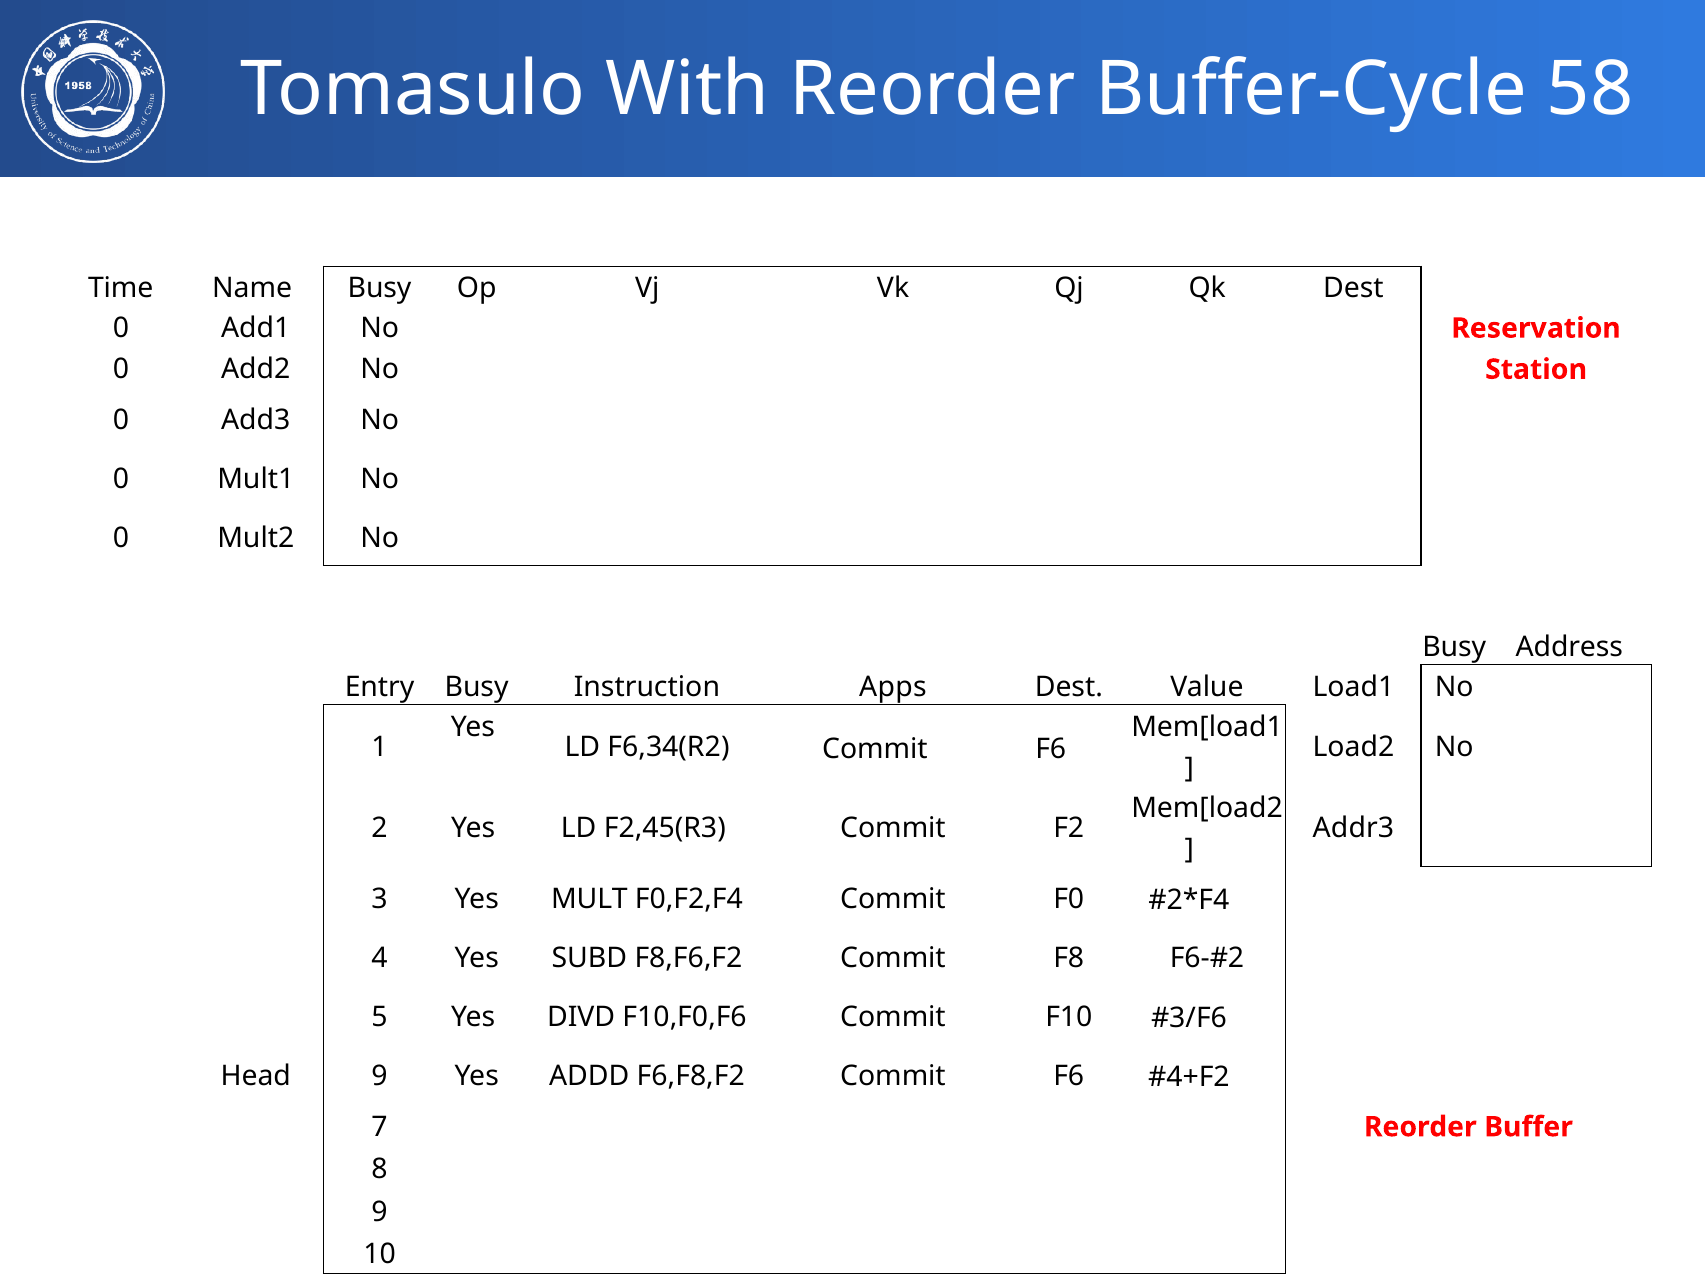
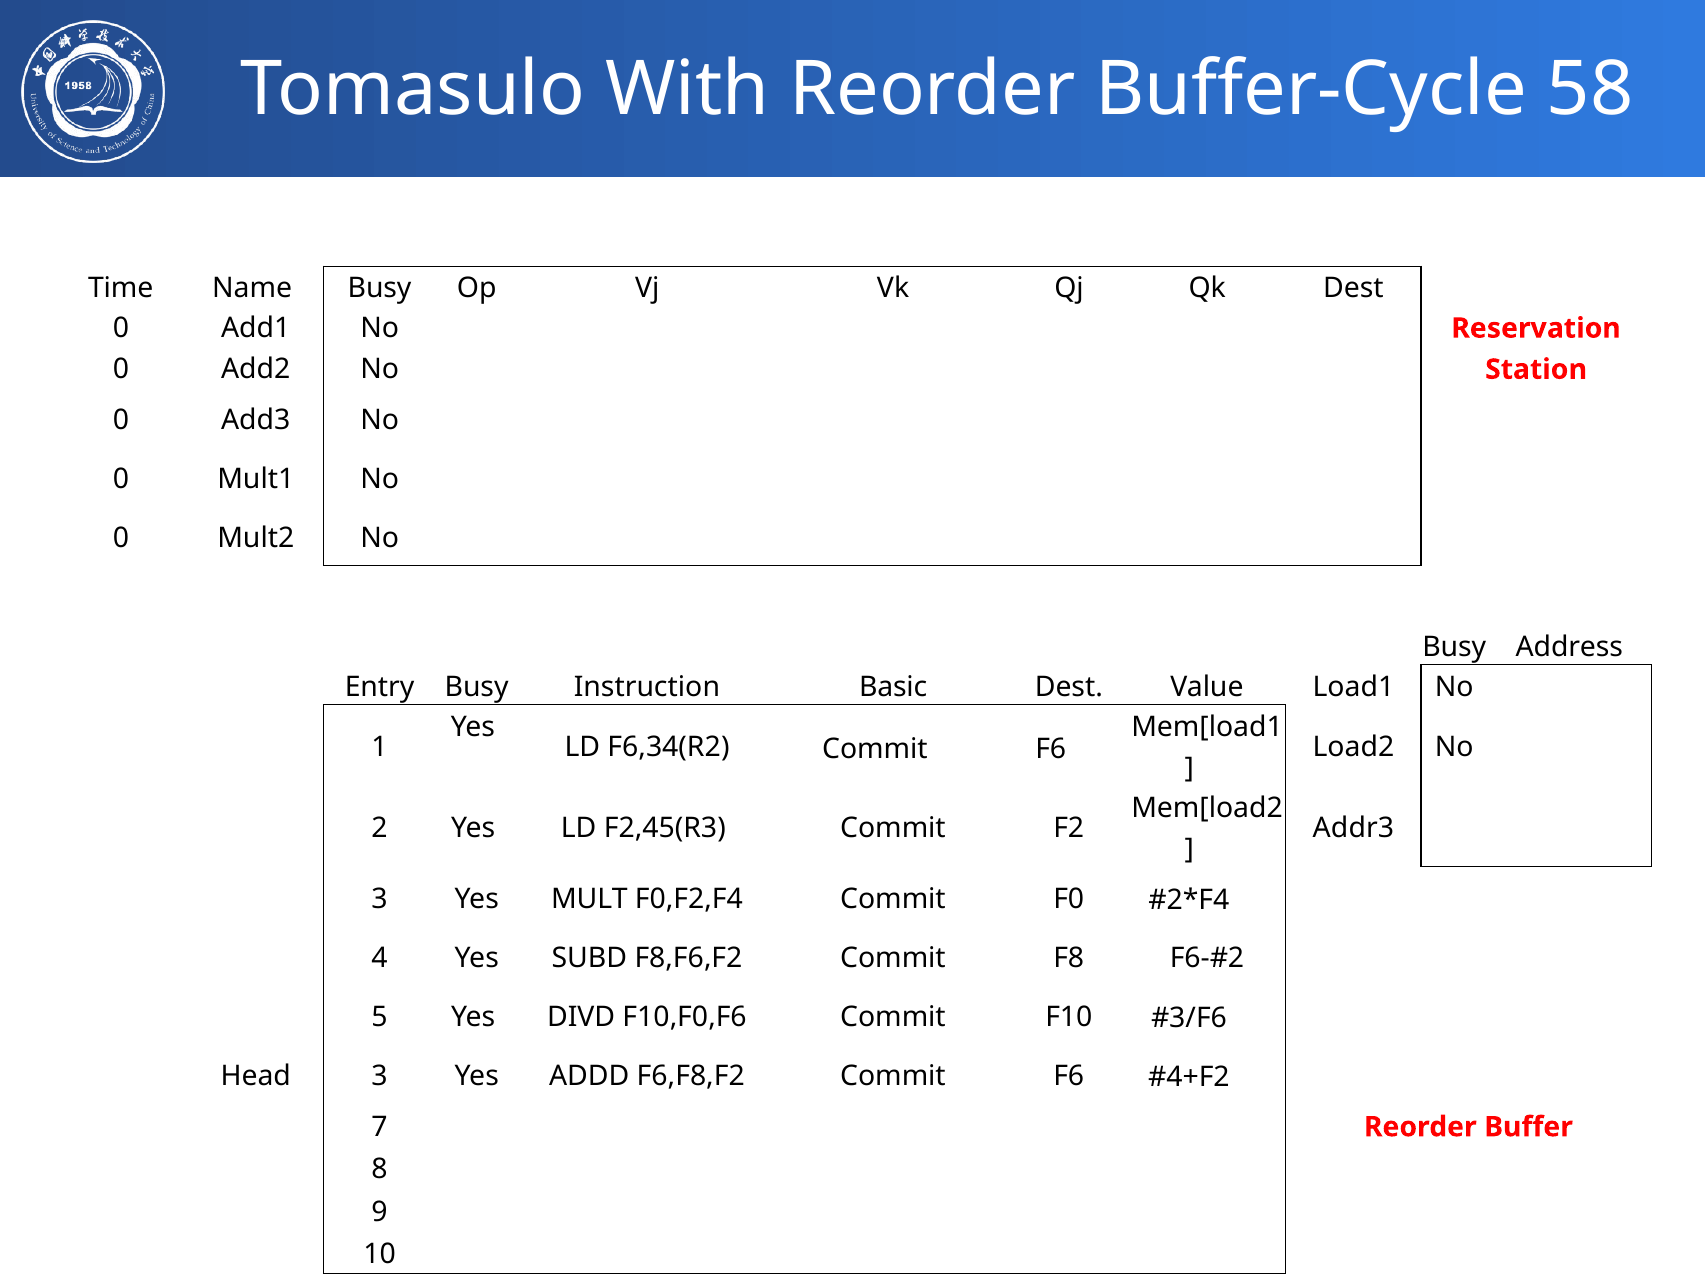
Apps: Apps -> Basic (893, 687)
Head 9: 9 -> 3 (380, 1077)
